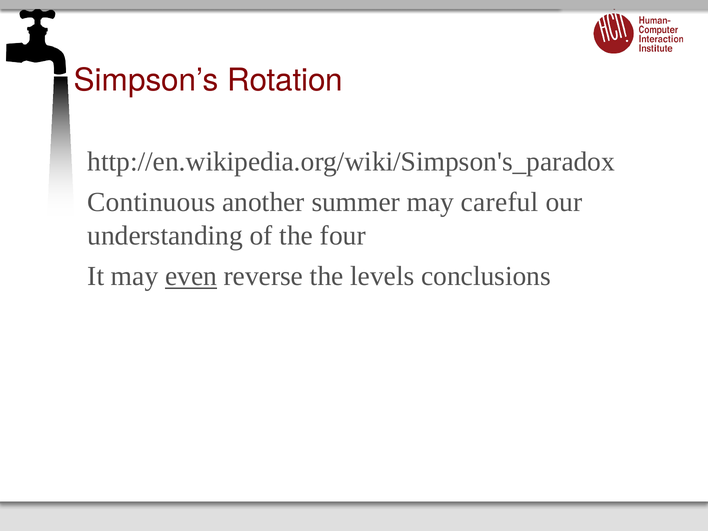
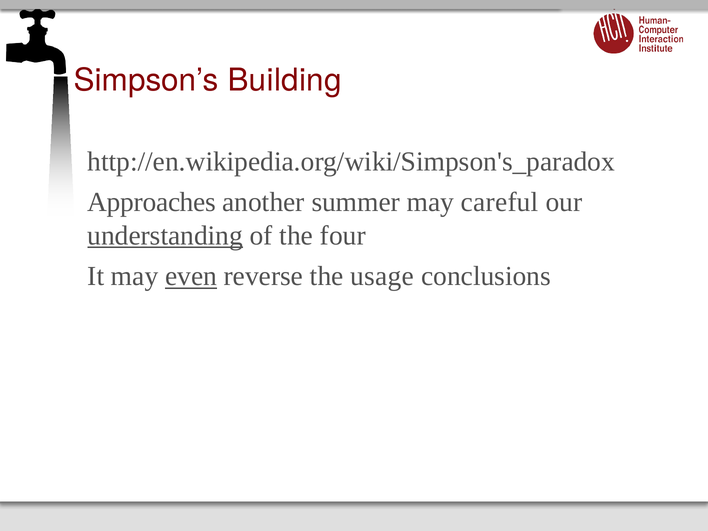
Rotation: Rotation -> Building (285, 80)
Continuous: Continuous -> Approaches (152, 202)
understanding underline: none -> present (165, 235)
levels: levels -> usage (382, 276)
